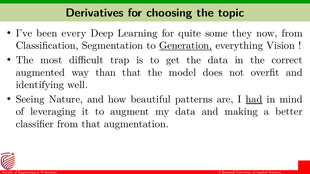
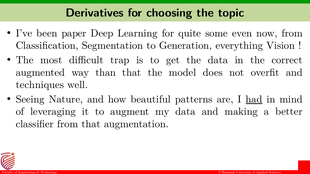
every: every -> paper (74, 33)
they: they -> even (242, 33)
Generation underline: present -> none (186, 46)
identifying: identifying -> techniques (40, 85)
